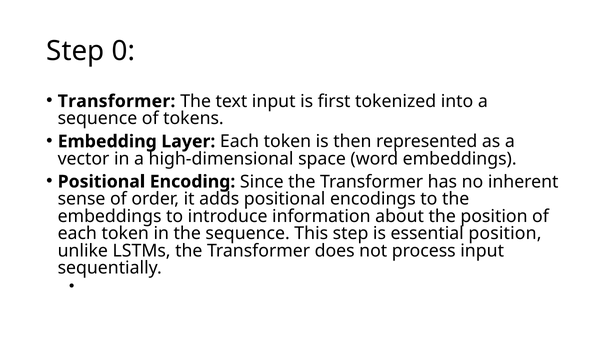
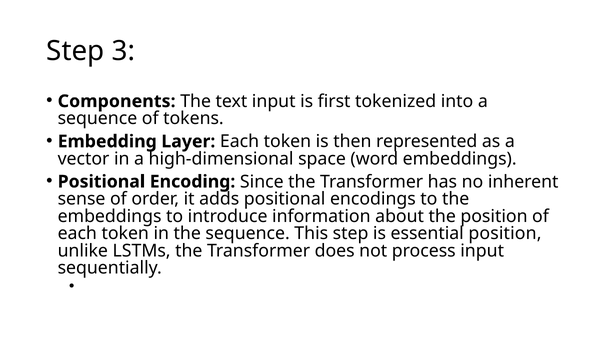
0: 0 -> 3 (123, 51)
Transformer: Transformer -> Components (117, 101)
